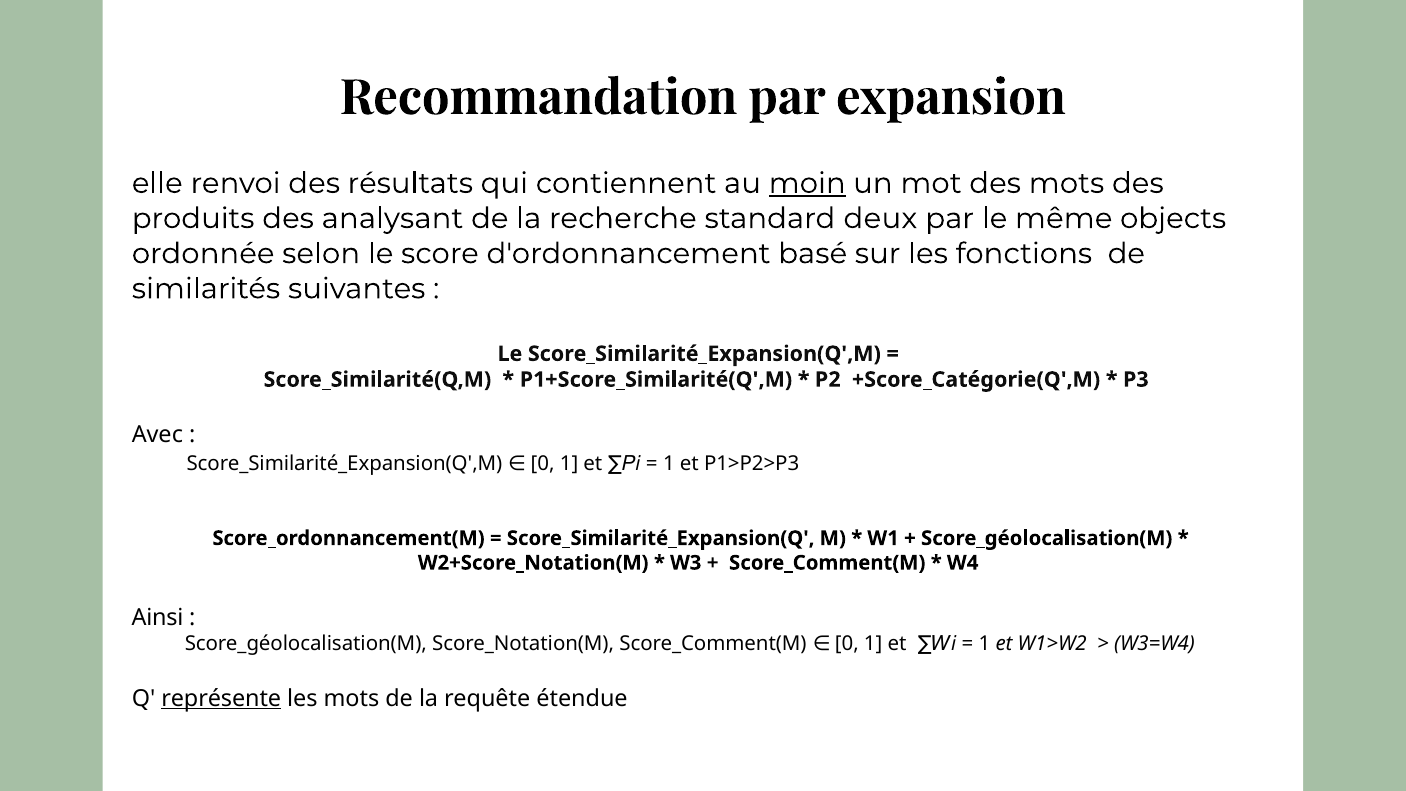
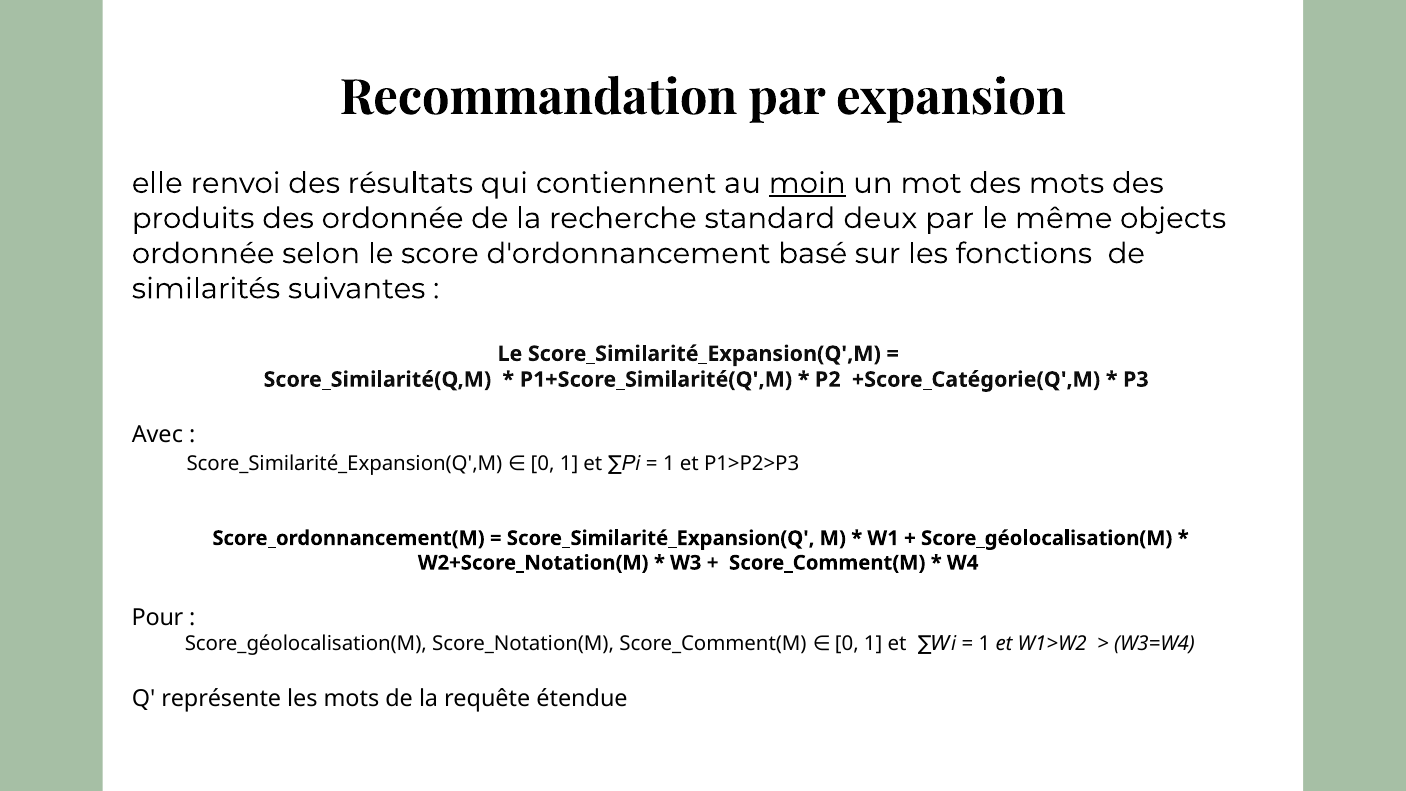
des analysant: analysant -> ordonnée (393, 218)
Ainsi: Ainsi -> Pour (158, 617)
représente underline: present -> none (221, 698)
